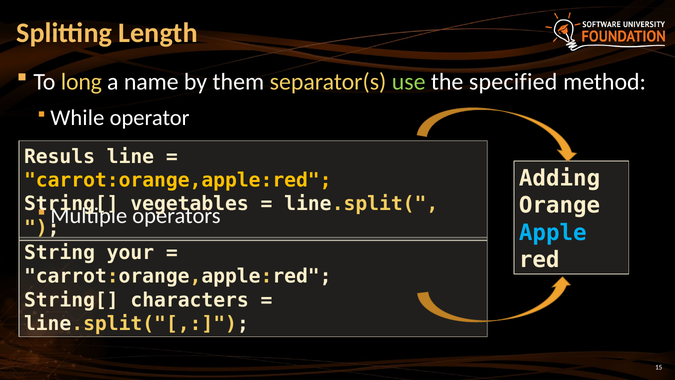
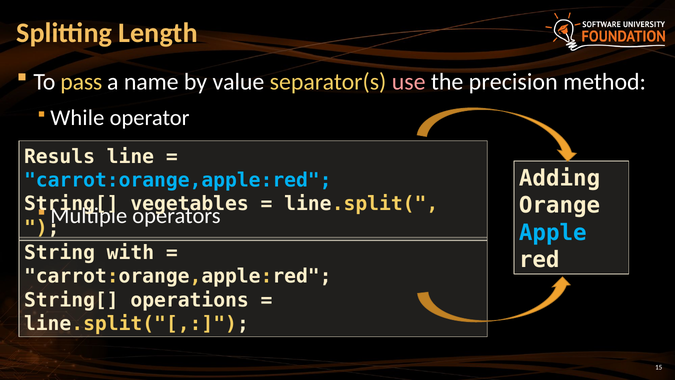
long: long -> pass (81, 82)
them: them -> value (238, 82)
use colour: light green -> pink (409, 82)
specified: specified -> precision (513, 82)
carrot:orange,apple:red colour: yellow -> light blue (178, 180)
your: your -> with (130, 253)
characters: characters -> operations (190, 300)
